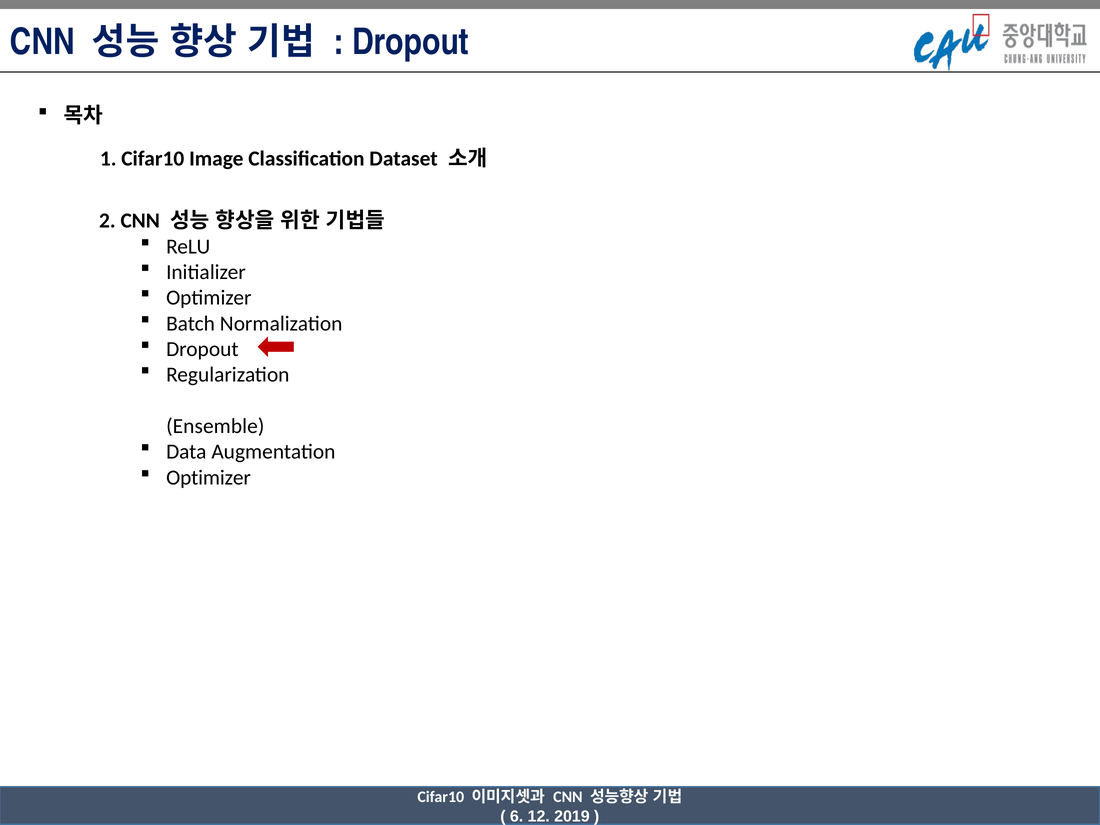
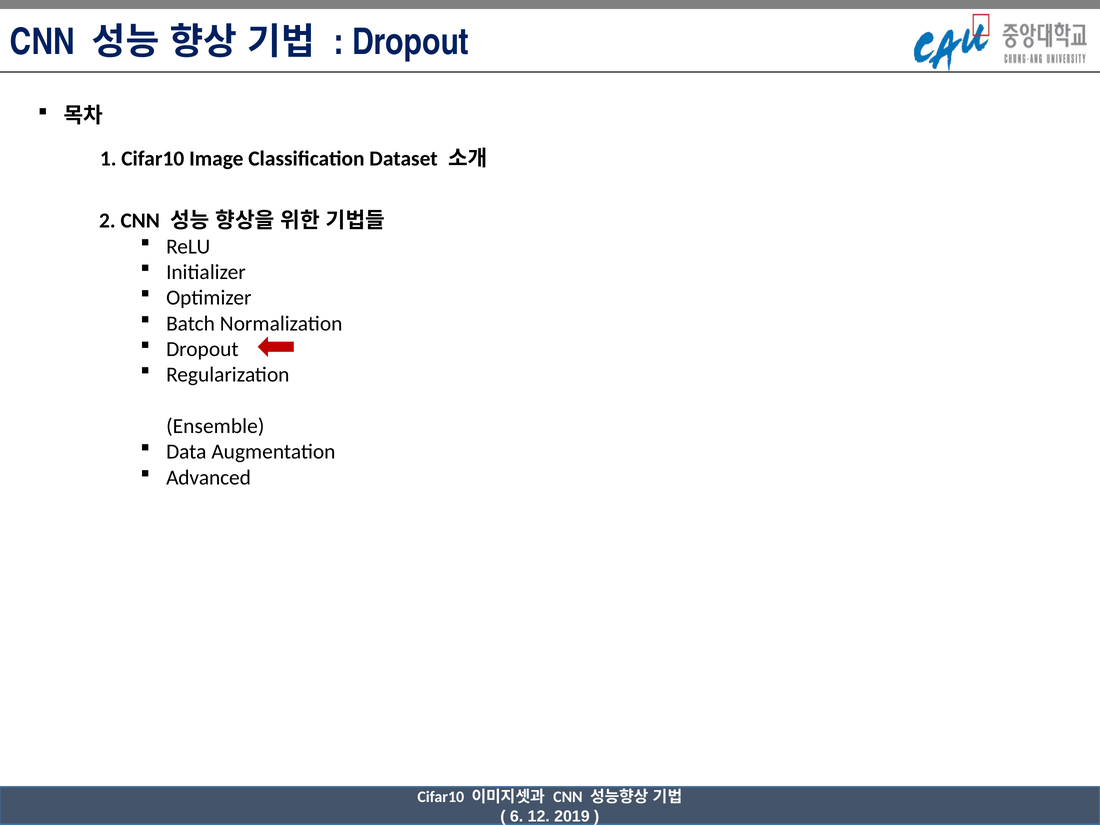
Optimizer: Optimizer -> Advanced (208, 478)
